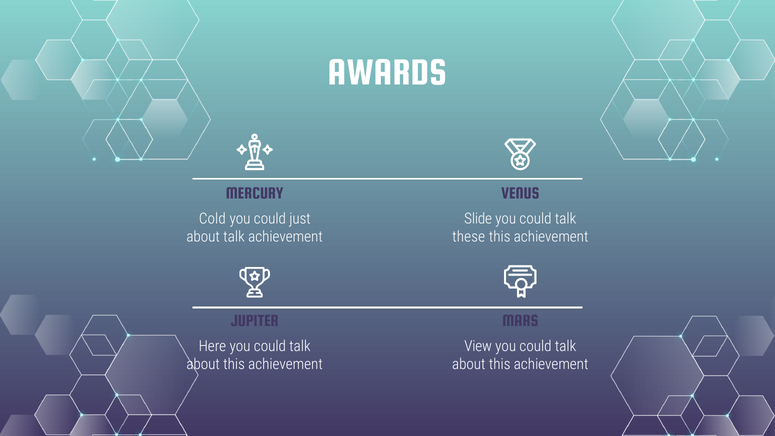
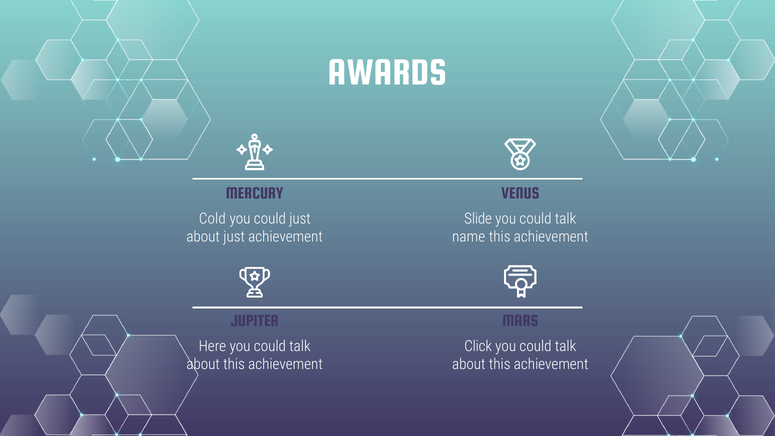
about talk: talk -> just (234, 237)
these: these -> name (469, 237)
View: View -> Click (478, 346)
